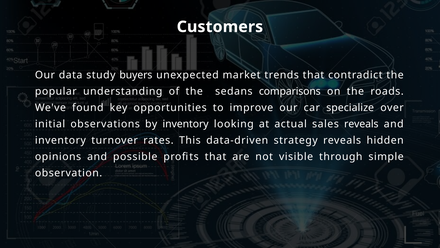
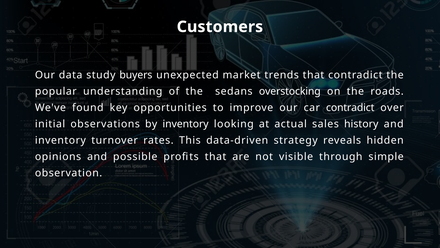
comparisons: comparisons -> overstocking (290, 91)
car specialize: specialize -> contradict (350, 107)
sales reveals: reveals -> history (361, 124)
